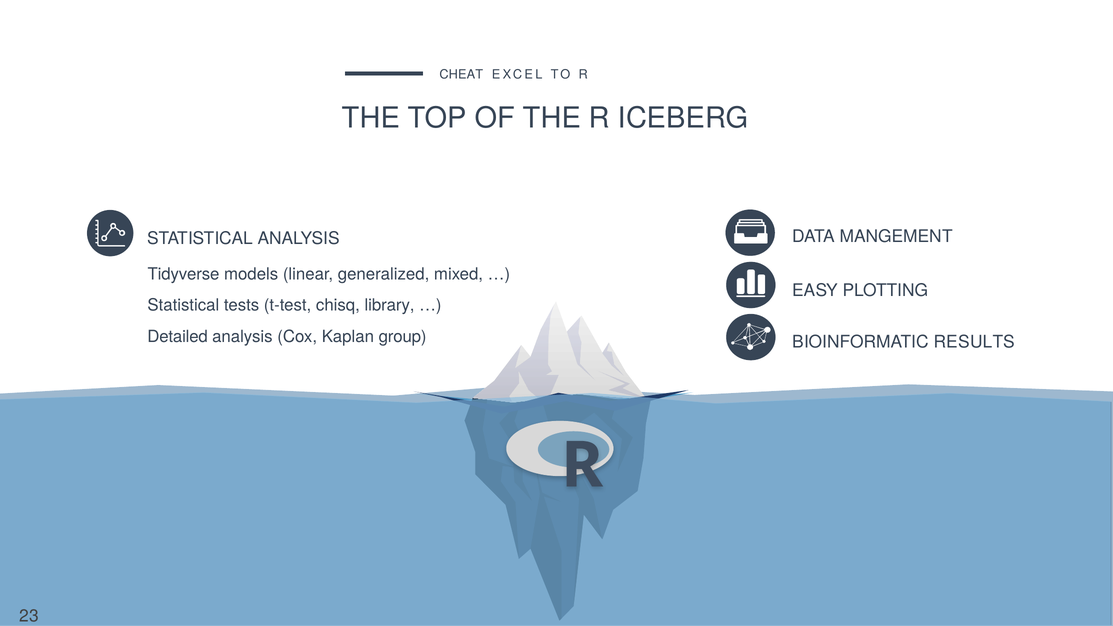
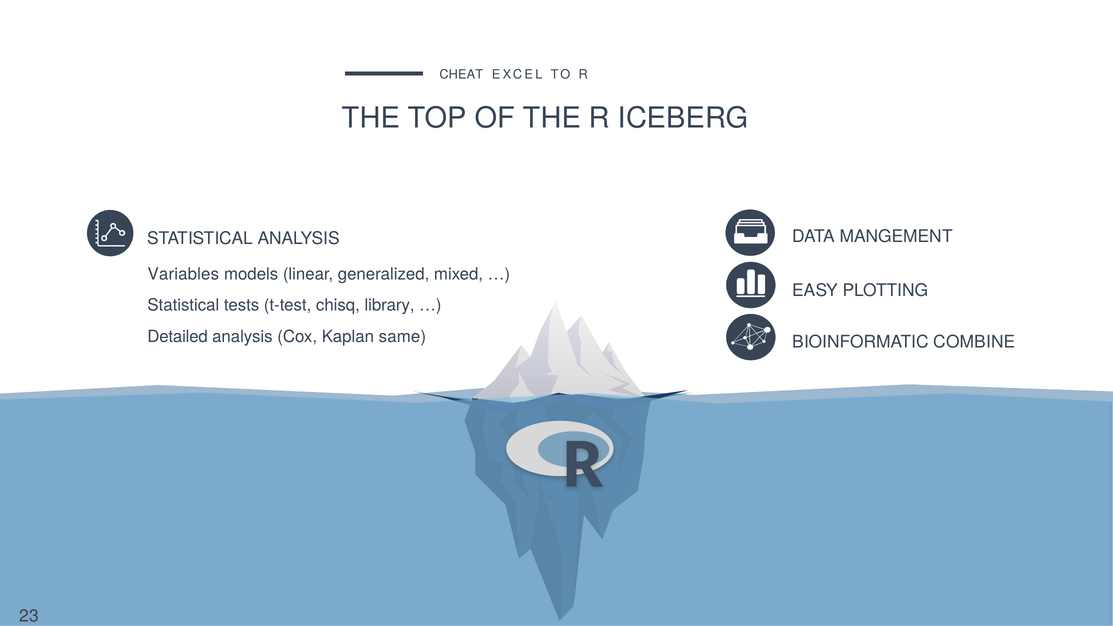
Tidyverse: Tidyverse -> Variables (183, 274)
group: group -> same (402, 337)
RESULTS: RESULTS -> COMBINE (974, 342)
